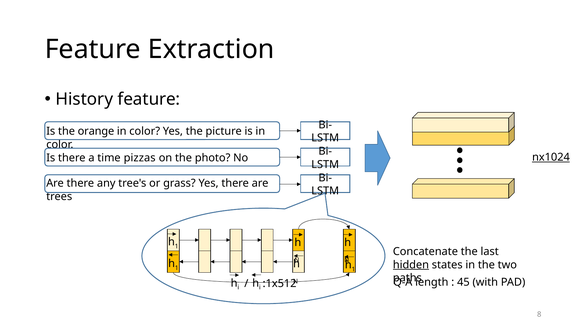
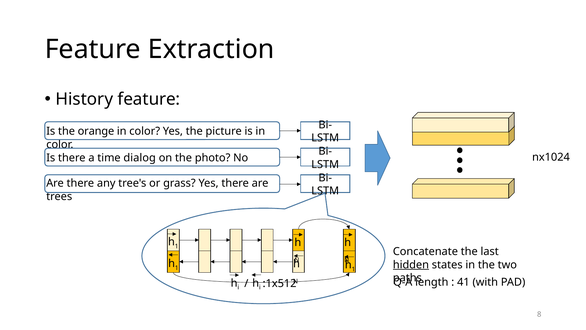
nx1024 underline: present -> none (551, 157)
pizzas: pizzas -> dialog (140, 158)
45: 45 -> 41 (463, 282)
